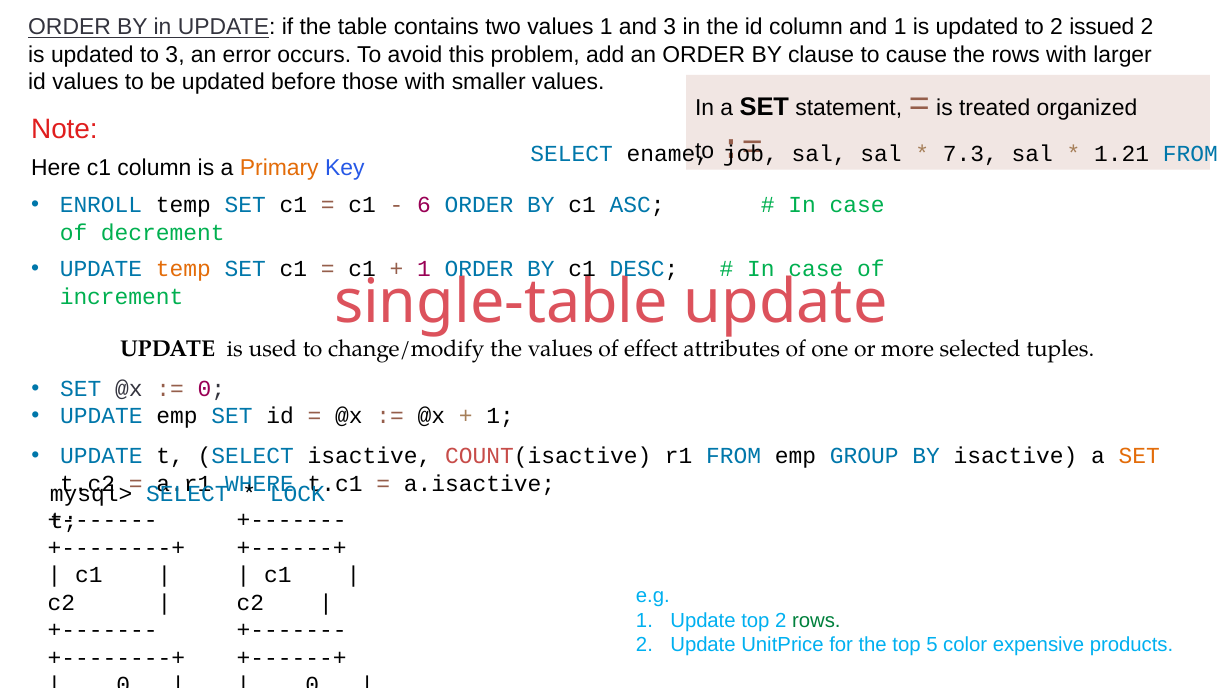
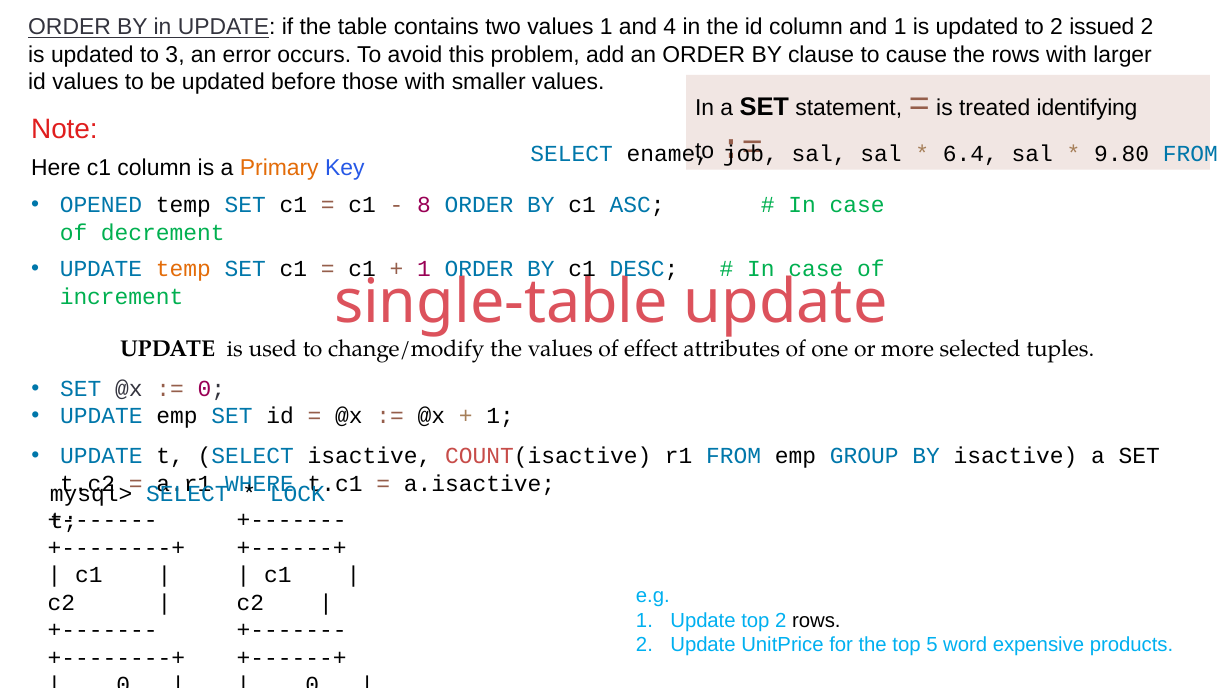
and 3: 3 -> 4 (670, 27)
organized: organized -> identifying (1087, 108)
7.3: 7.3 -> 6.4 (970, 153)
1.21: 1.21 -> 9.80 (1122, 153)
ENROLL: ENROLL -> OPENED (101, 205)
6: 6 -> 8 (424, 205)
SET colour: orange -> black (1139, 456)
rows colour: green -> black (816, 620)
color: color -> word (965, 644)
